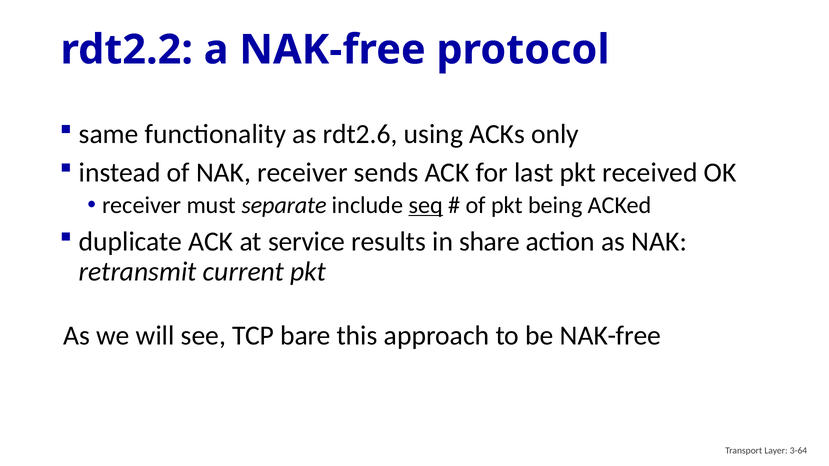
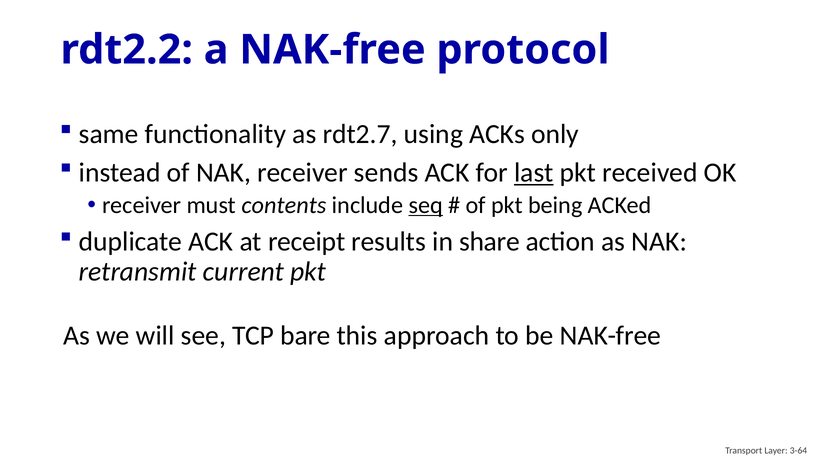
rdt2.6: rdt2.6 -> rdt2.7 (360, 134)
last underline: none -> present (534, 173)
separate: separate -> contents (284, 205)
service: service -> receipt (307, 242)
